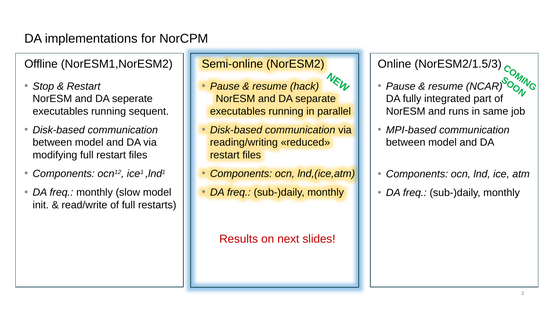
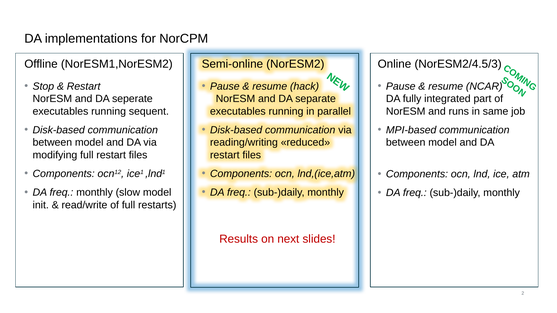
NorESM2/1.5/3: NorESM2/1.5/3 -> NorESM2/4.5/3 (458, 64)
